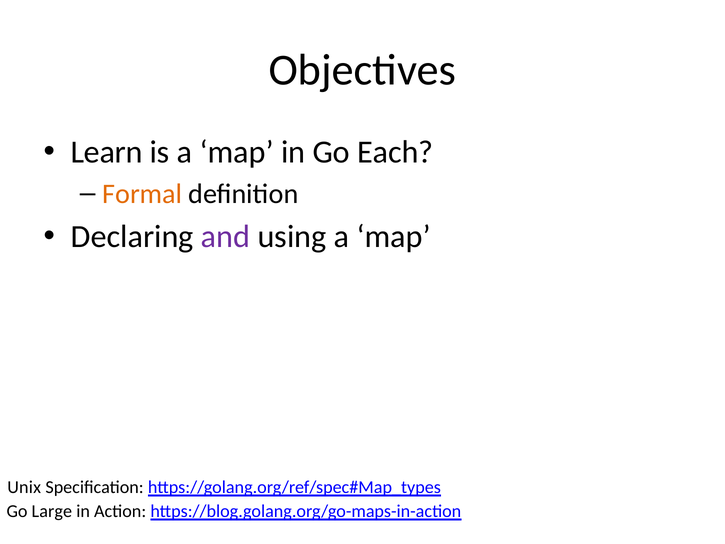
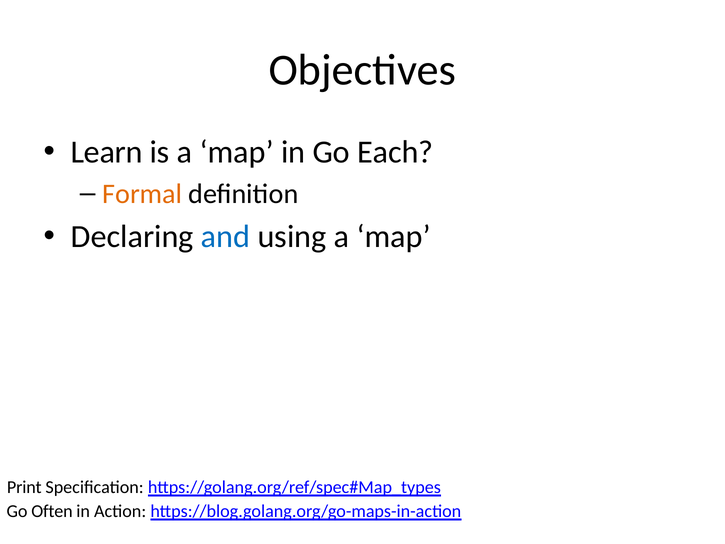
and colour: purple -> blue (226, 237)
Unix: Unix -> Print (24, 487)
Large: Large -> Often (52, 511)
